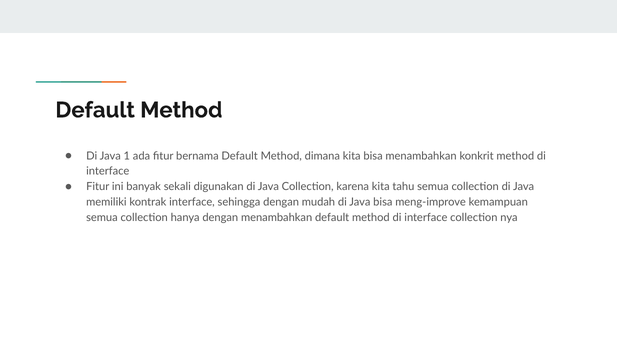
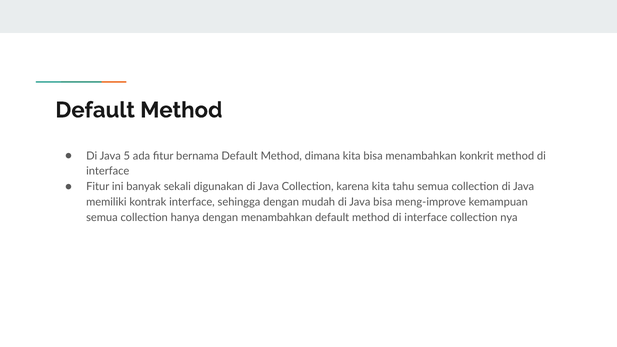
1: 1 -> 5 (127, 156)
